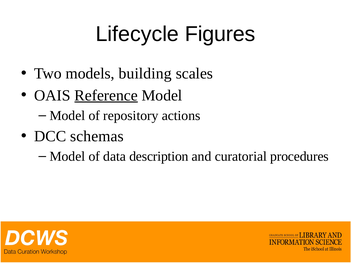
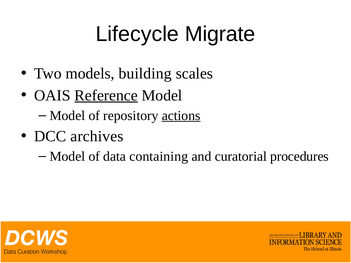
Figures: Figures -> Migrate (220, 34)
actions underline: none -> present (181, 116)
schemas: schemas -> archives (97, 136)
description: description -> containing (159, 157)
